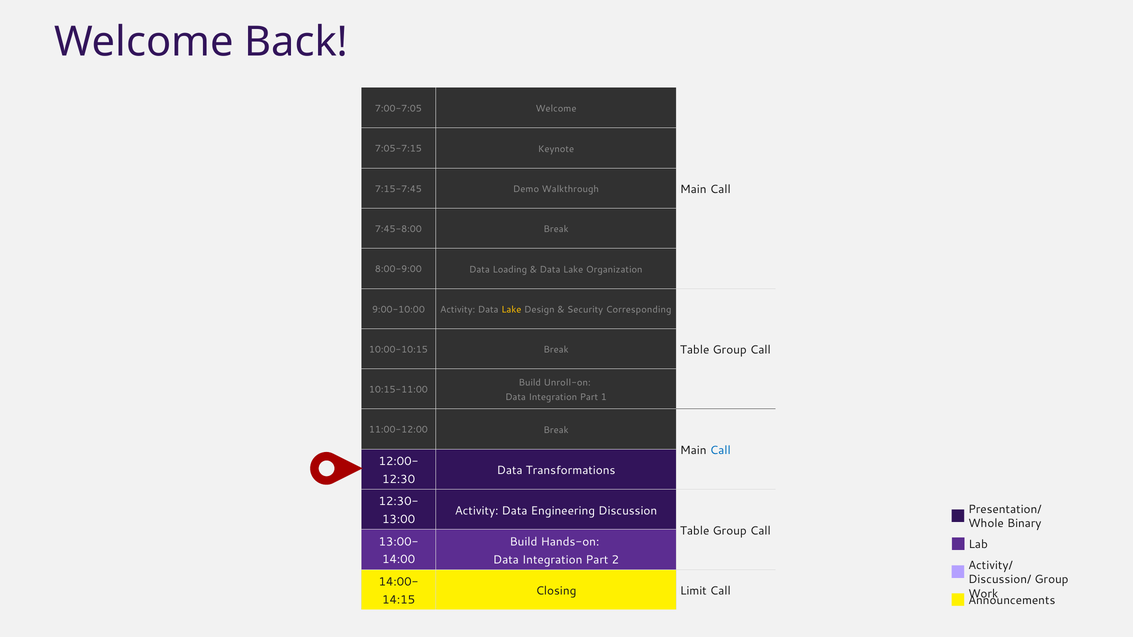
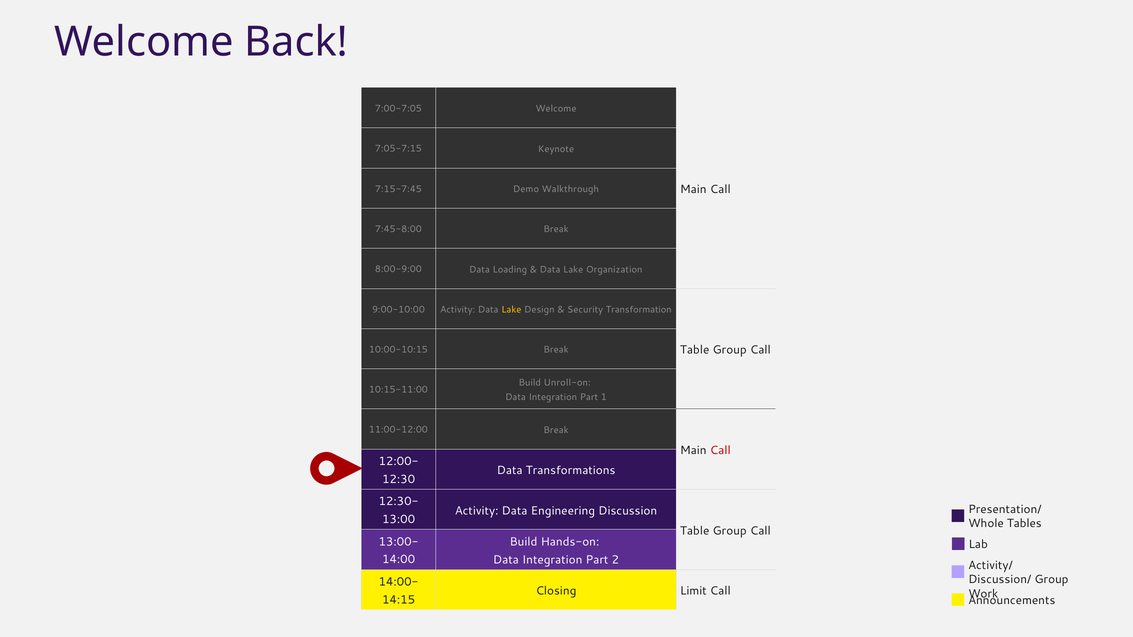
Corresponding: Corresponding -> Transformation (639, 310)
Call colour: blue -> red (720, 451)
Binary: Binary -> Tables (1024, 524)
